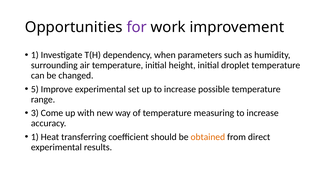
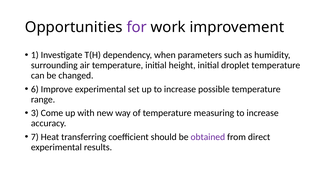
5: 5 -> 6 (35, 89)
1: 1 -> 7 (35, 137)
obtained colour: orange -> purple (208, 137)
